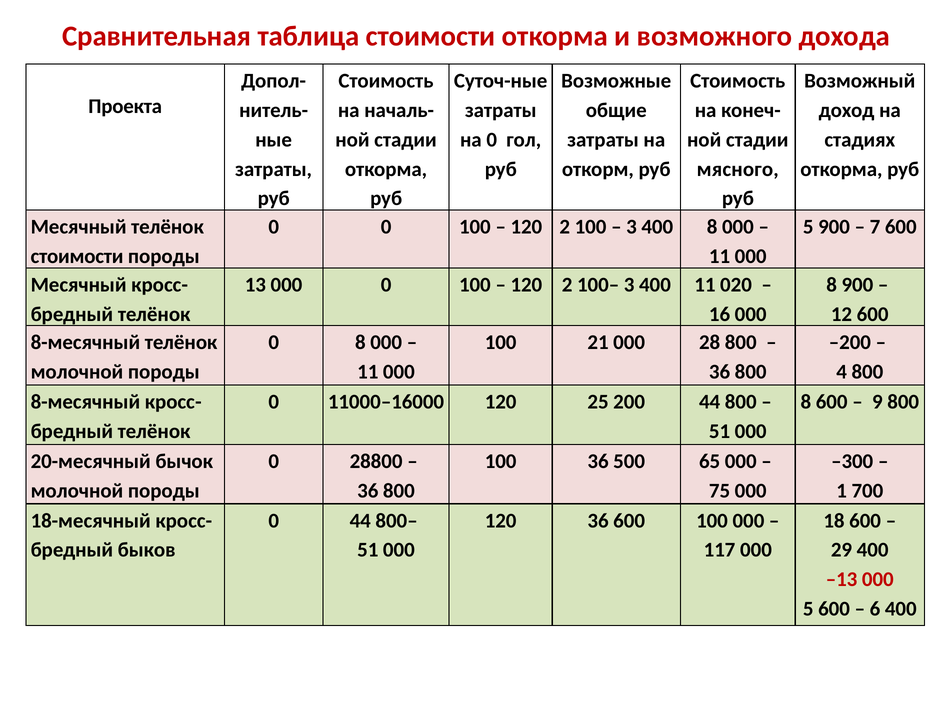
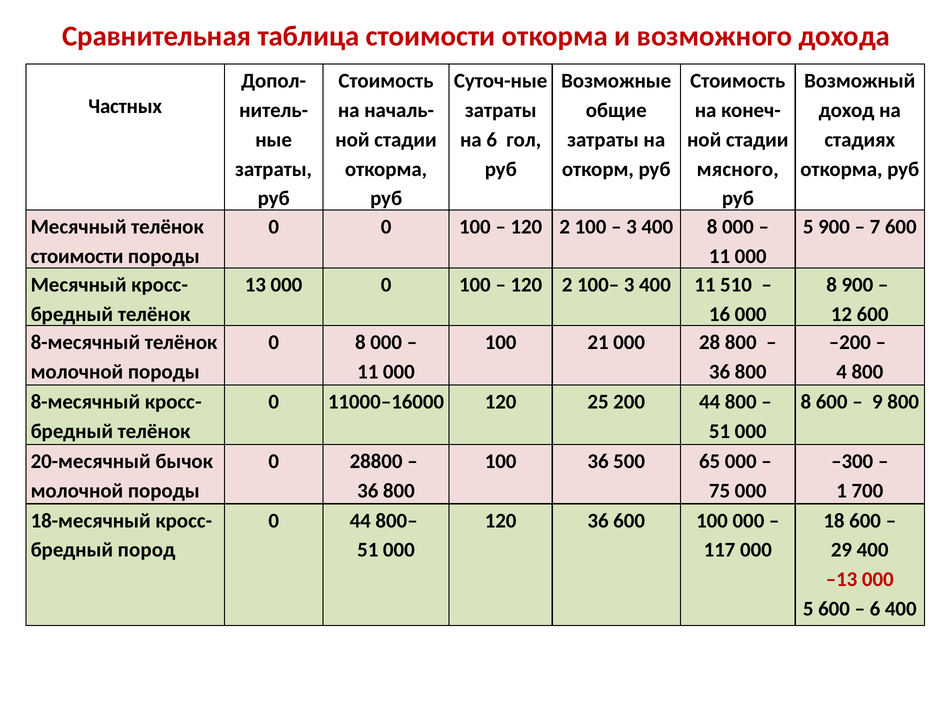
Проекта: Проекта -> Частных (125, 107)
на 0: 0 -> 6 (492, 140)
020: 020 -> 510 (736, 285)
быков: быков -> пород (147, 550)
